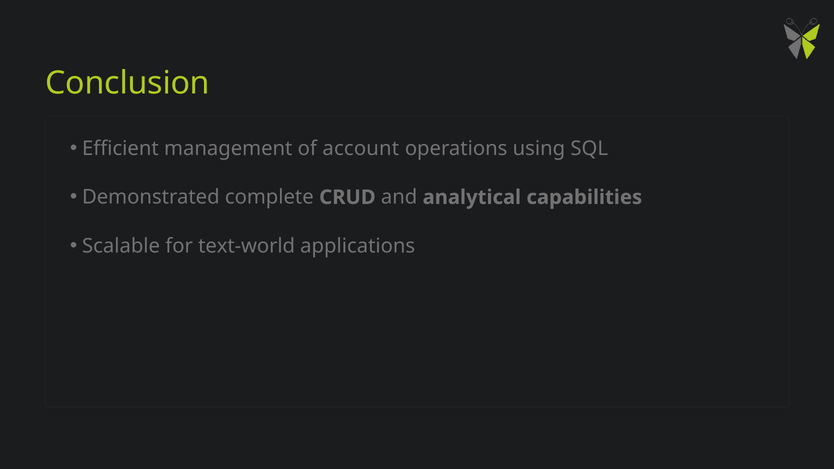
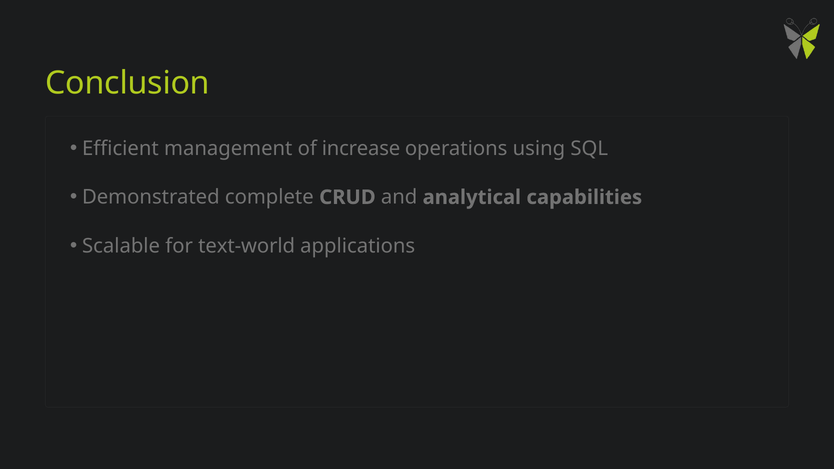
account: account -> increase (361, 149)
